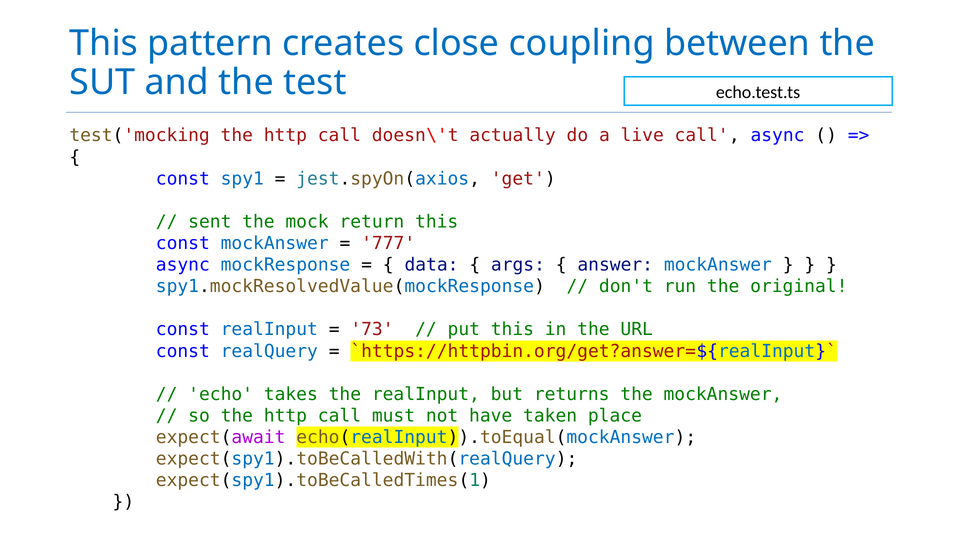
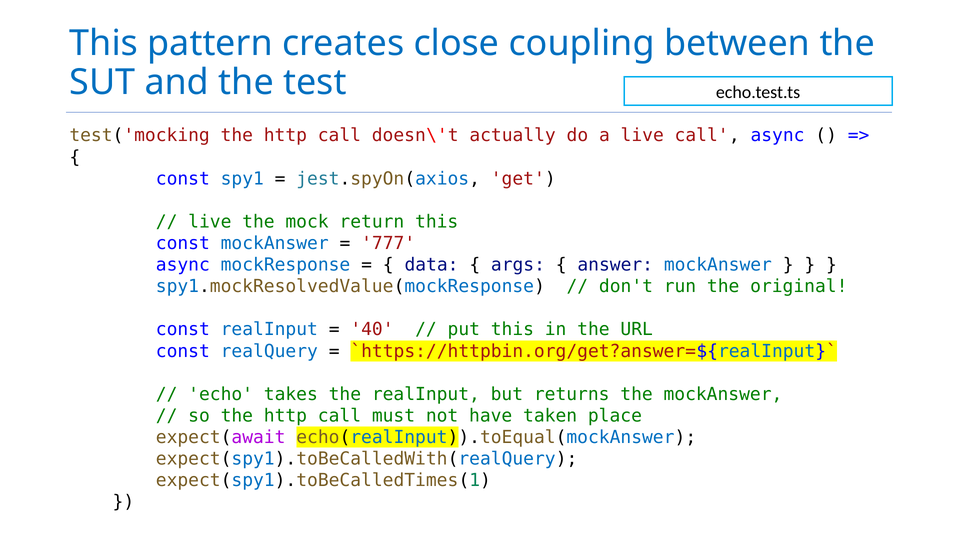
sent: sent -> live (210, 222)
73: 73 -> 40 (372, 329)
